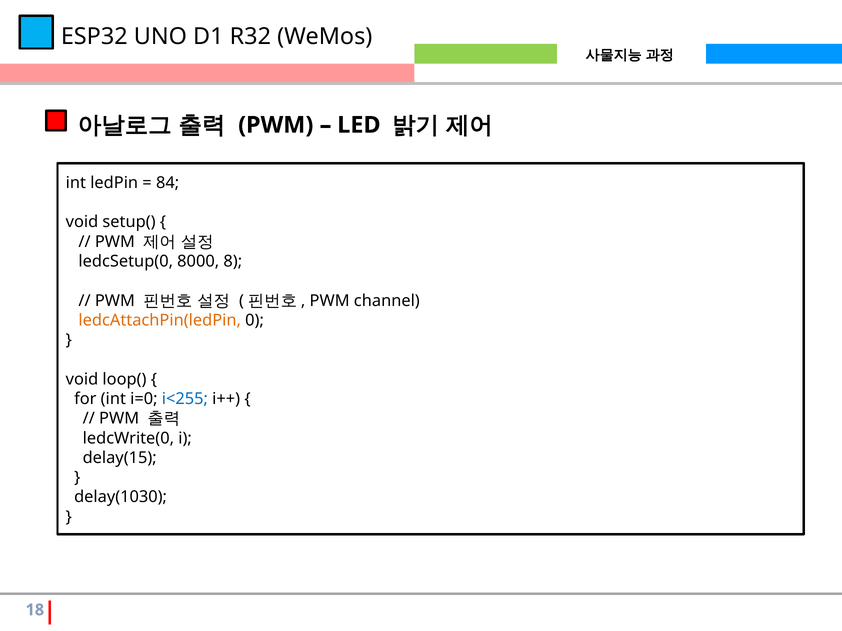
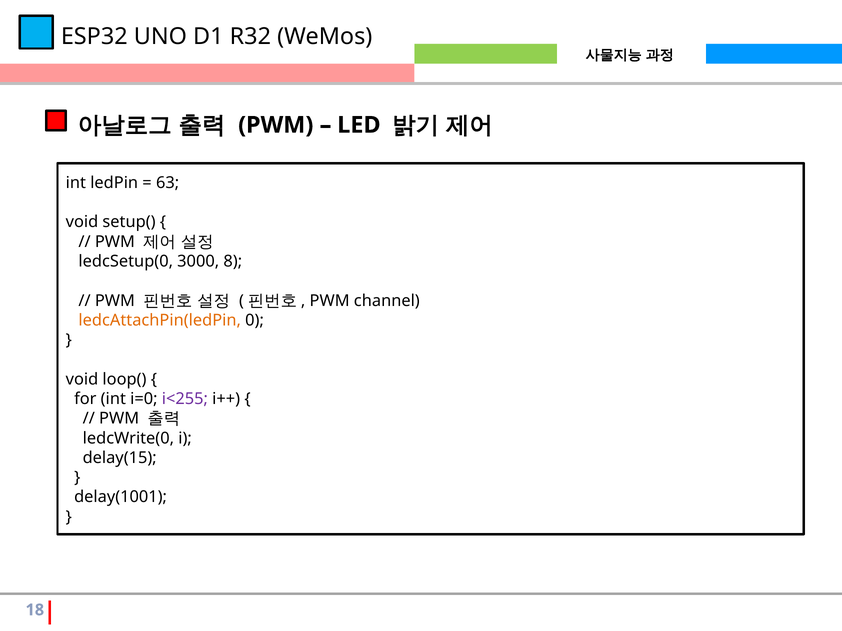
84: 84 -> 63 (168, 183)
8000: 8000 -> 3000 (198, 262)
i<255 colour: blue -> purple (185, 399)
delay(1030: delay(1030 -> delay(1001 (121, 497)
